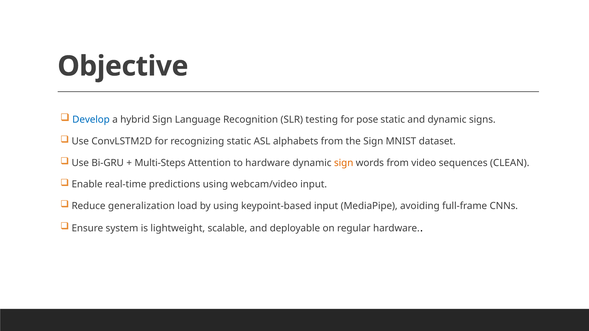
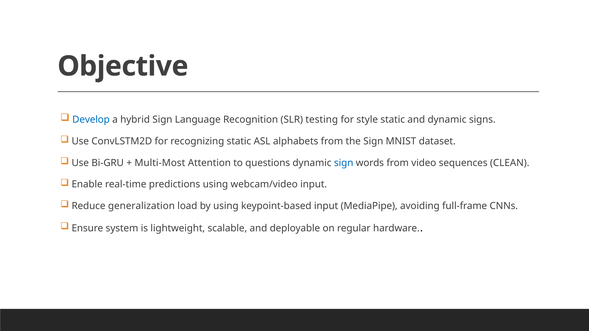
pose: pose -> style (367, 120)
Multi-Steps: Multi-Steps -> Multi-Most (160, 163)
to hardware: hardware -> questions (268, 163)
sign colour: orange -> blue (344, 163)
